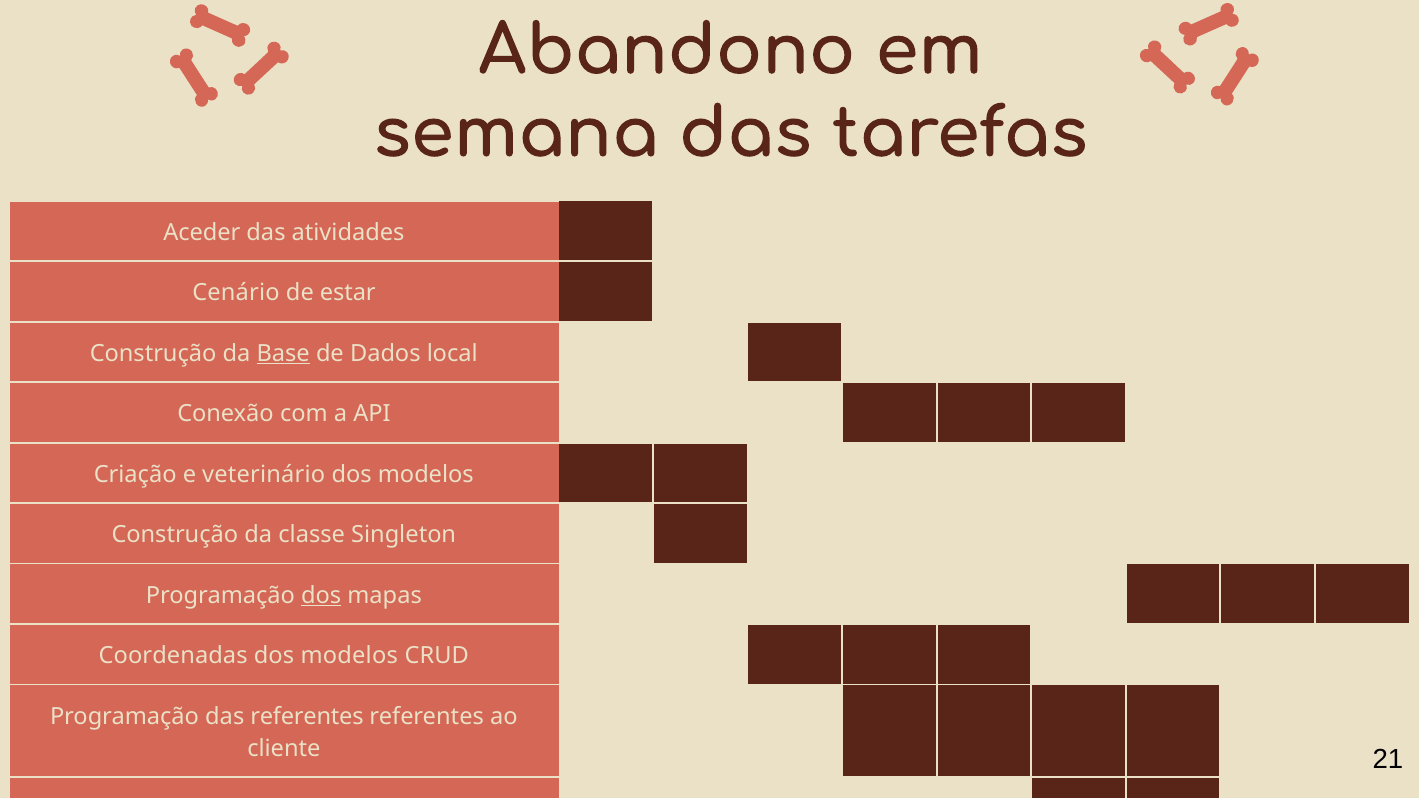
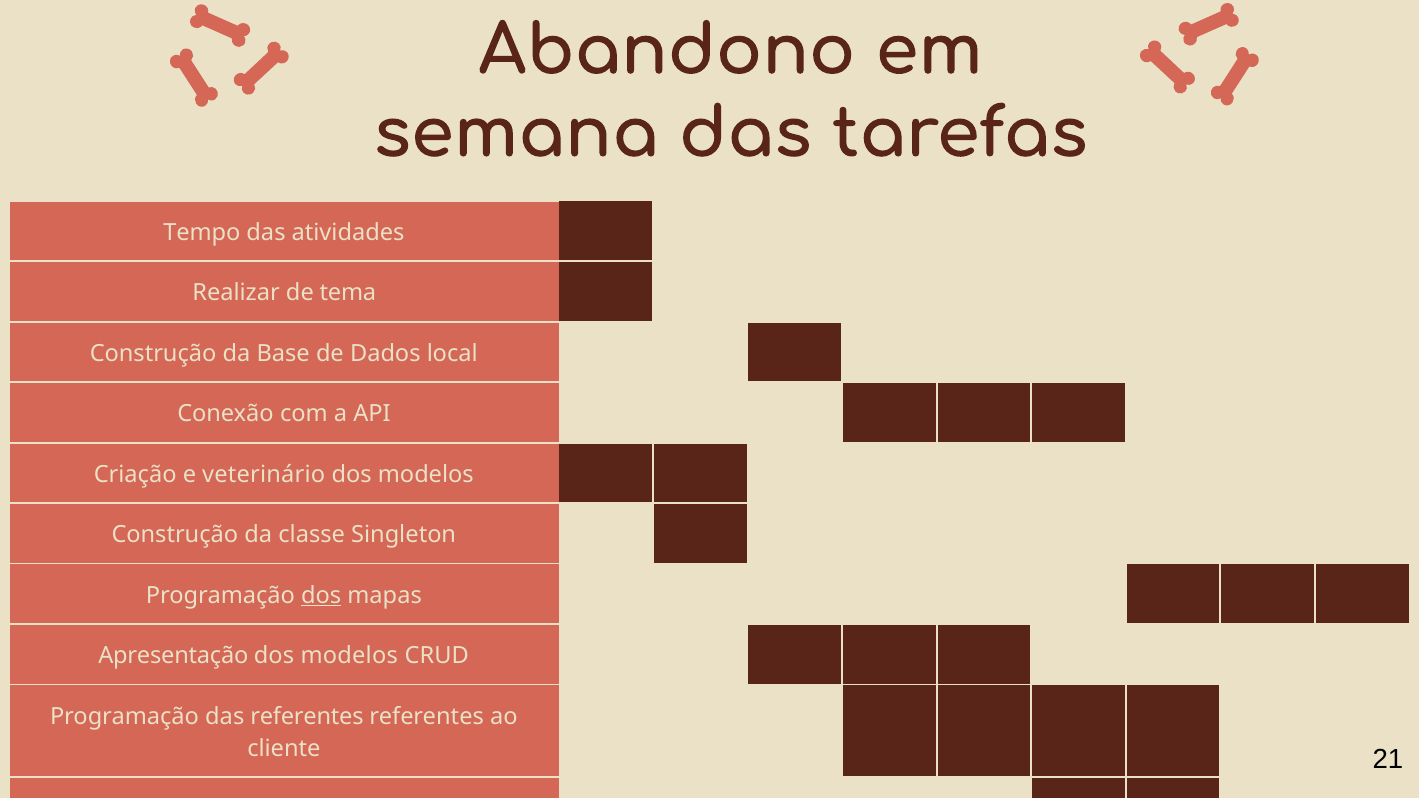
Aceder: Aceder -> Tempo (202, 232)
Cenário: Cenário -> Realizar (236, 293)
estar: estar -> tema (348, 293)
Base underline: present -> none (283, 353)
Coordenadas: Coordenadas -> Apresentação (173, 656)
